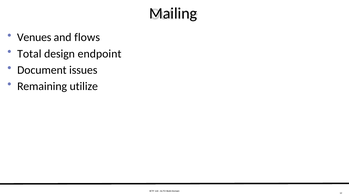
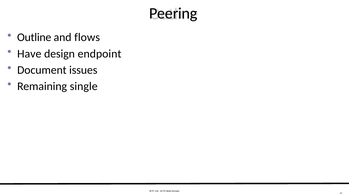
Mailing: Mailing -> Peering (173, 13)
Venues: Venues -> Outline (34, 37)
Total: Total -> Have (29, 54)
utilize: utilize -> single (84, 86)
